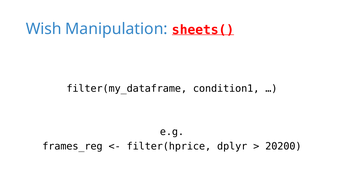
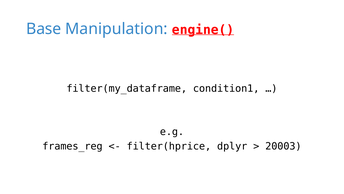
Wish: Wish -> Base (44, 29)
sheets(: sheets( -> engine( (203, 30)
20200: 20200 -> 20003 (283, 146)
